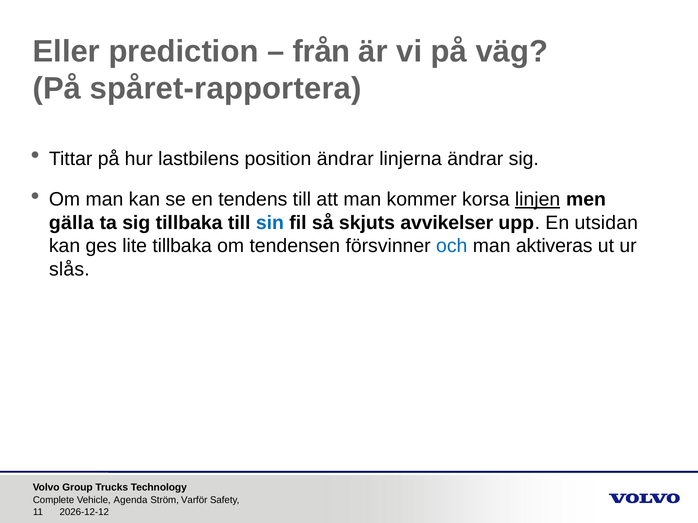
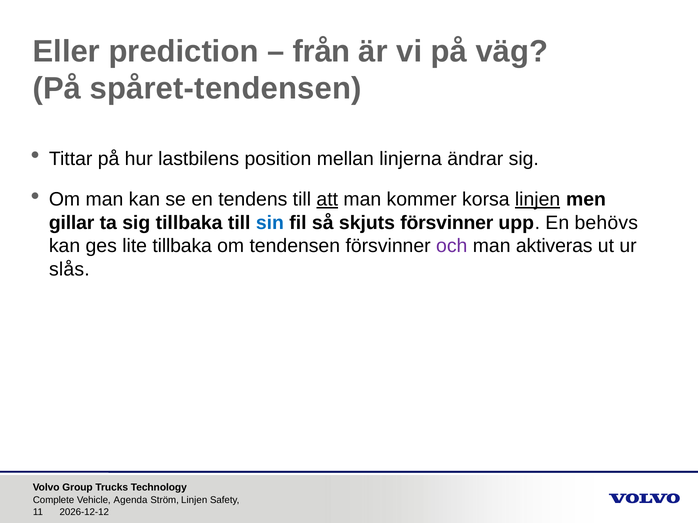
spåret-rapportera: spåret-rapportera -> spåret-tendensen (226, 89)
position ändrar: ändrar -> mellan (345, 159)
att underline: none -> present (327, 200)
gälla: gälla -> gillar (72, 223)
skjuts avvikelser: avvikelser -> försvinner (447, 223)
utsidan: utsidan -> behövs (606, 223)
och colour: blue -> purple (452, 246)
Ström Varför: Varför -> Linjen (194, 501)
